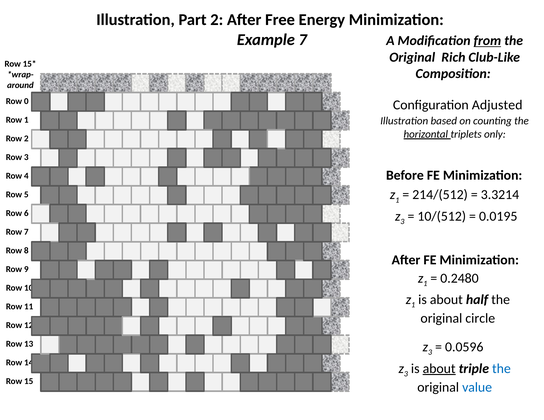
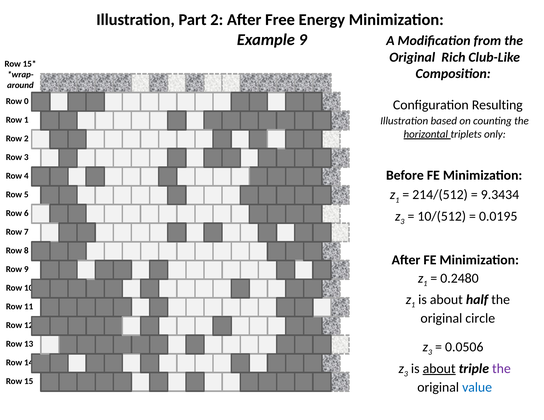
Example 7: 7 -> 9 (303, 40)
from underline: present -> none (487, 41)
Adjusted: Adjusted -> Resulting (497, 105)
3.3214: 3.3214 -> 9.3434 (500, 195)
0.0596: 0.0596 -> 0.0506 (464, 347)
the colour: blue -> purple (501, 369)
